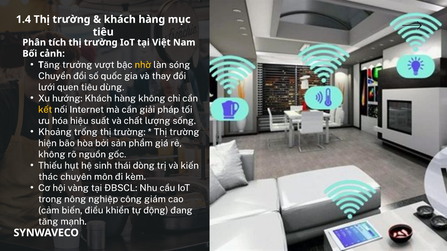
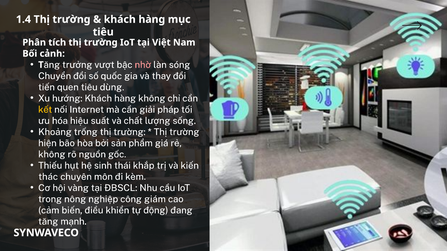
nhờ colour: yellow -> pink (143, 65)
lưới: lưới -> tiến (47, 87)
dòng: dòng -> khắp (144, 166)
